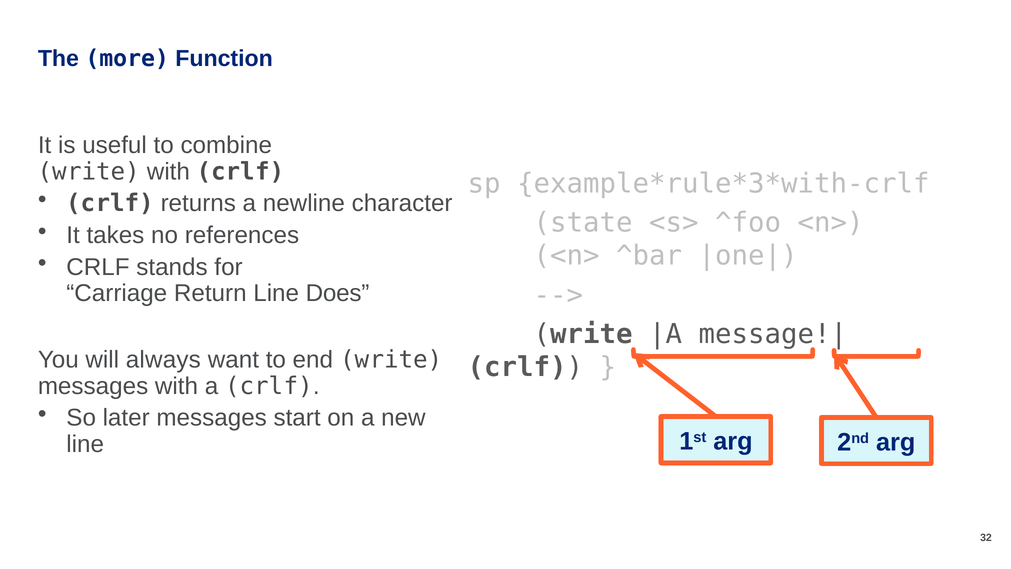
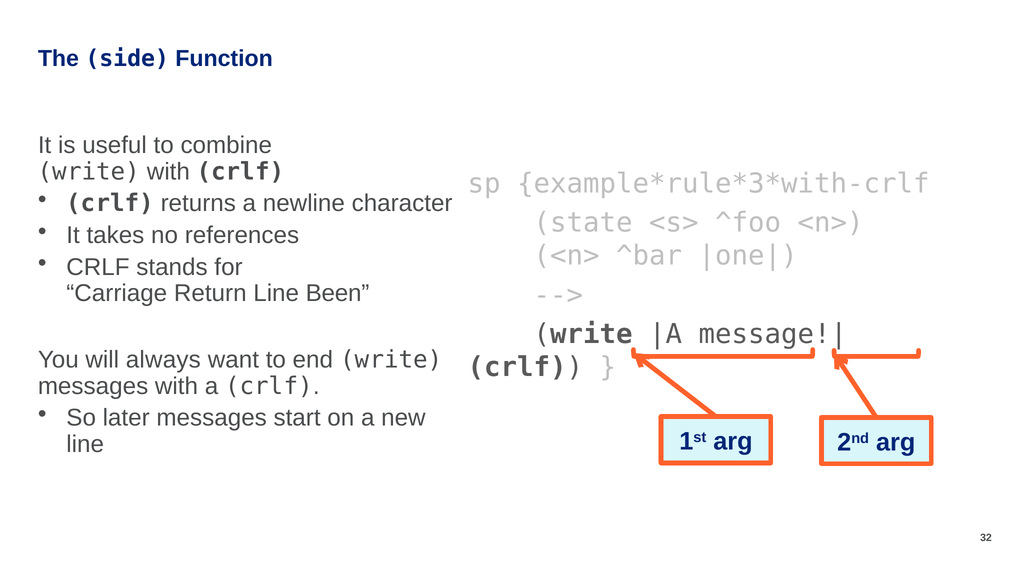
more: more -> side (127, 58)
Does: Does -> Been (338, 293)
